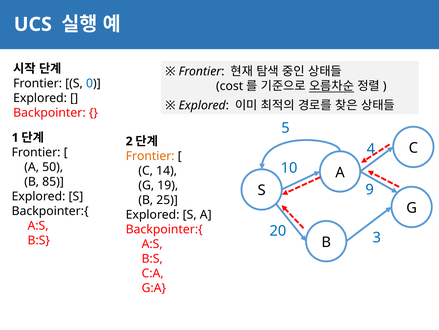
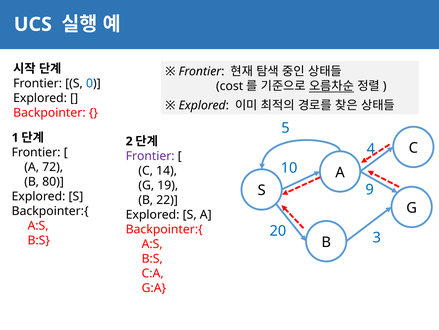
Frontier colour: orange -> purple (150, 156)
50: 50 -> 72 (53, 167)
85: 85 -> 80 (53, 181)
25: 25 -> 22 (167, 200)
